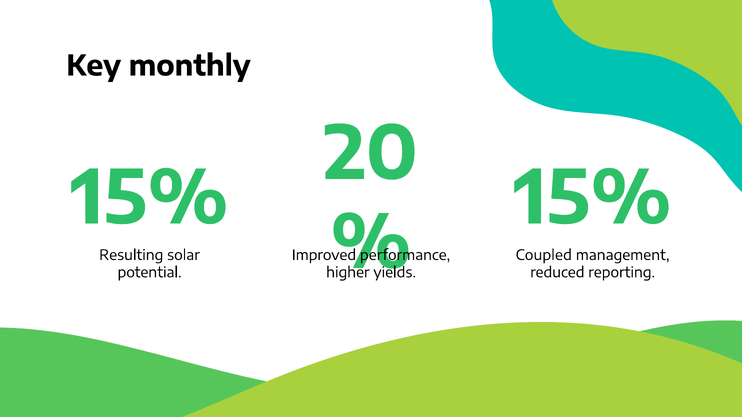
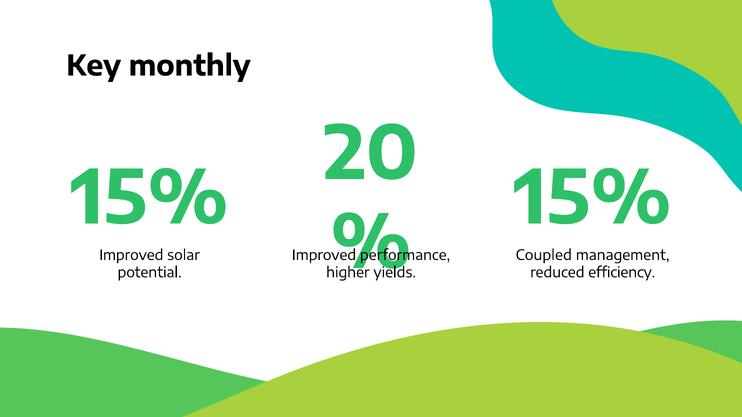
Resulting: Resulting -> Improved (131, 255)
reporting: reporting -> efficiency (622, 273)
